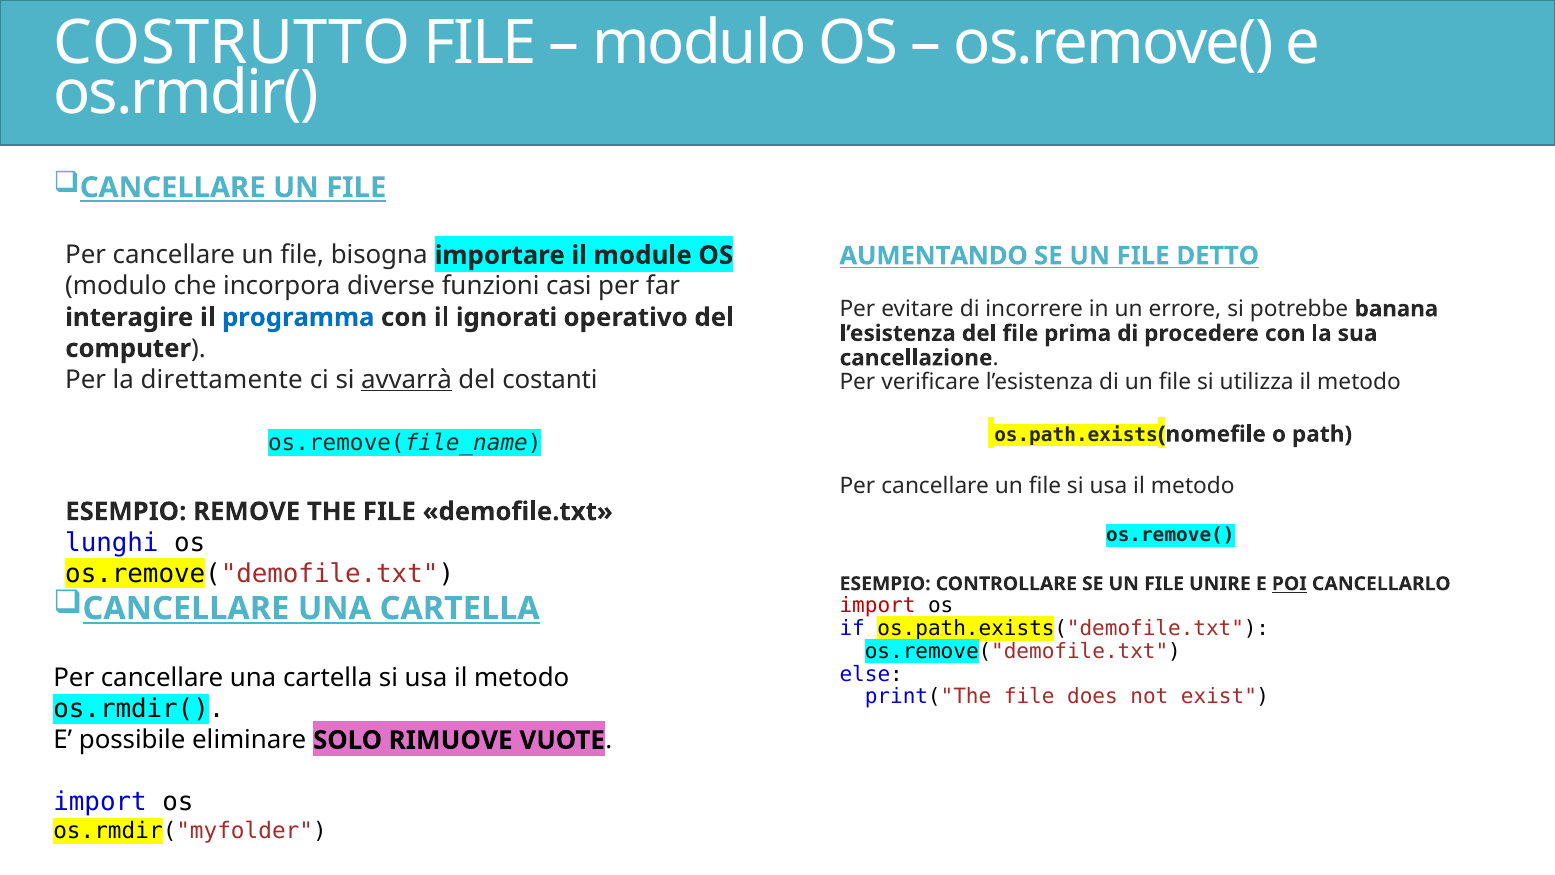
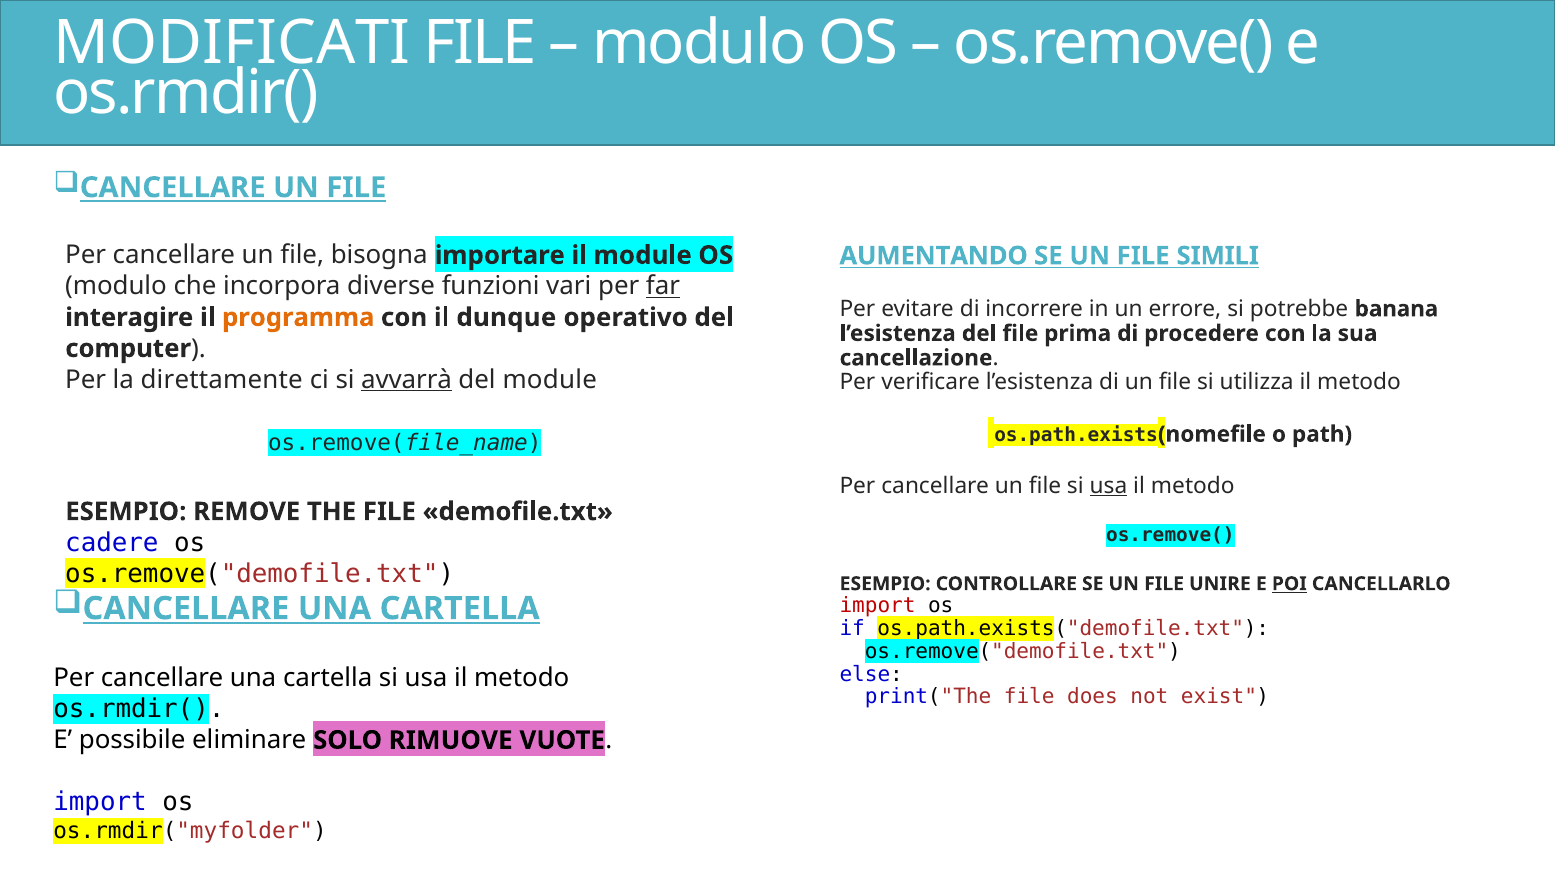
COSTRUTTO: COSTRUTTO -> MODIFICATI (232, 43)
DETTO: DETTO -> SIMILI (1218, 256)
casi: casi -> vari (569, 286)
far underline: none -> present (663, 286)
programma colour: blue -> orange (298, 317)
ignorati: ignorati -> dunque (506, 317)
del costanti: costanti -> module (550, 379)
usa underline: none -> present (1108, 486)
lunghi: lunghi -> cadere (112, 542)
